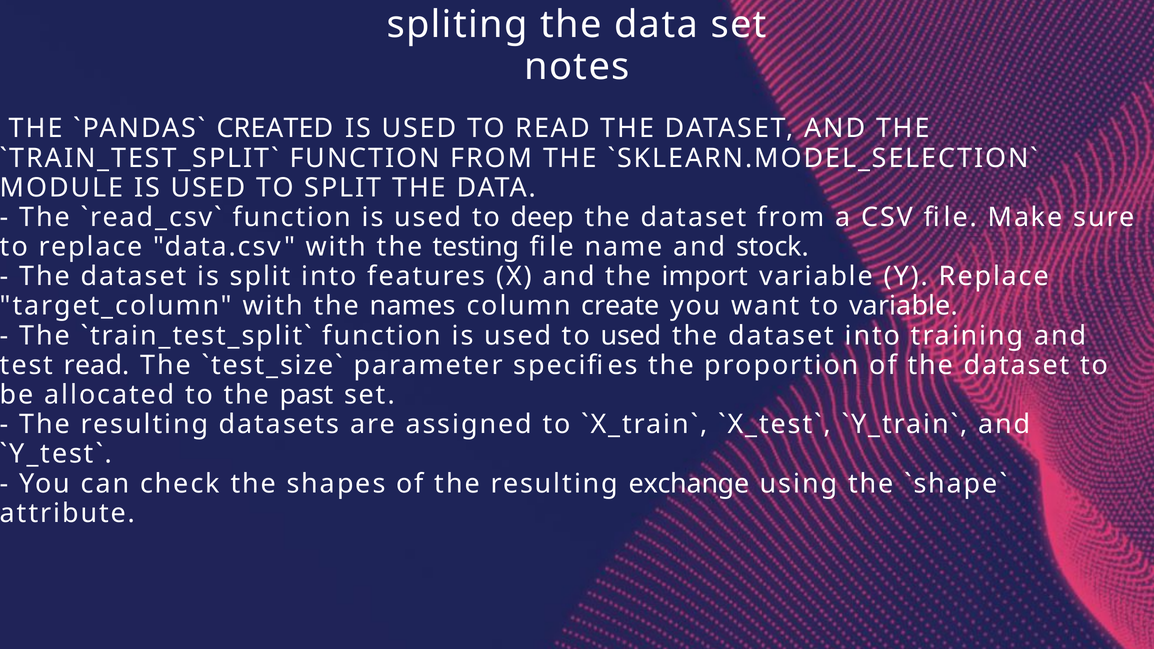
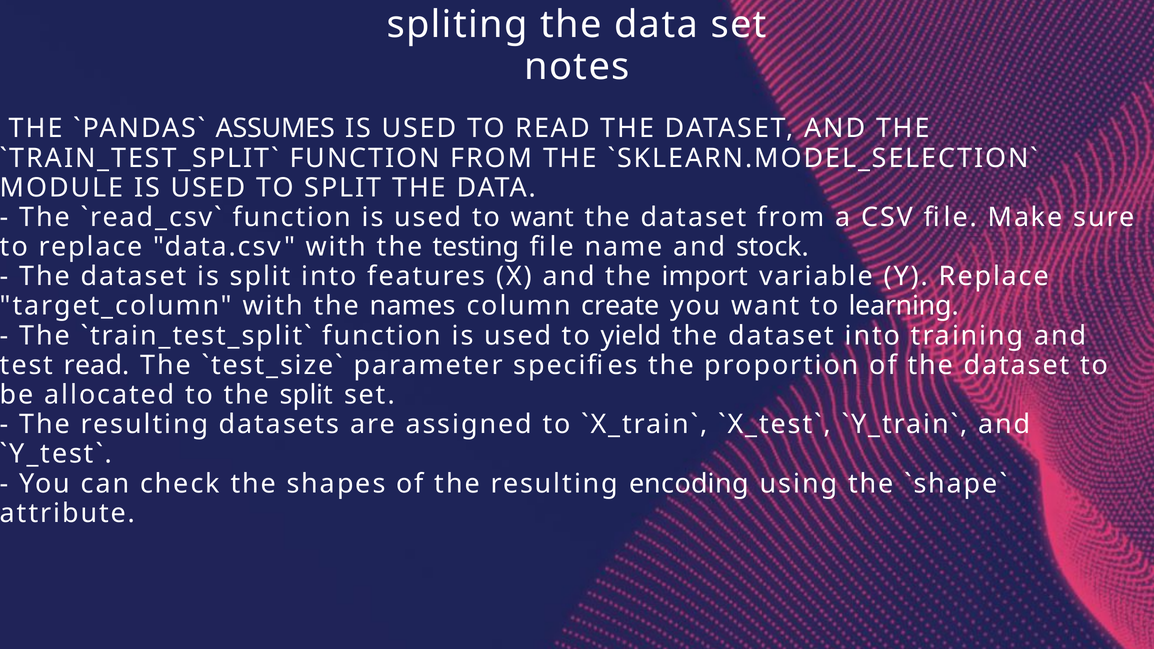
CREATED: CREATED -> ASSUMES (275, 129)
to deep: deep -> want (542, 217)
to variable: variable -> learning (904, 306)
to used: used -> yield (631, 336)
the past: past -> split (307, 395)
exchange: exchange -> encoding (689, 484)
